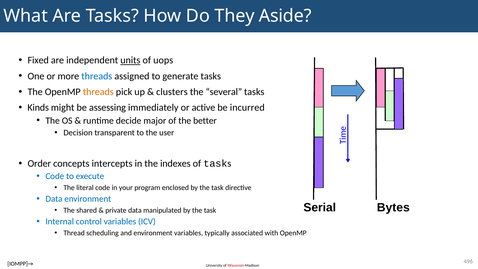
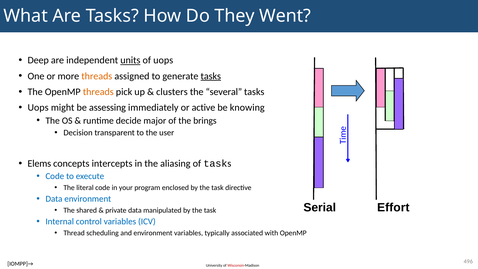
Aside: Aside -> Went (285, 16)
Fixed: Fixed -> Deep (38, 60)
threads colour: blue -> orange (97, 76)
tasks underline: none -> present (211, 76)
Kinds: Kinds -> Uops (38, 108)
incurred: incurred -> knowing (247, 108)
better: better -> brings (205, 121)
Order: Order -> Elems (39, 163)
indexes: indexes -> aliasing (175, 163)
Bytes: Bytes -> Effort (393, 207)
